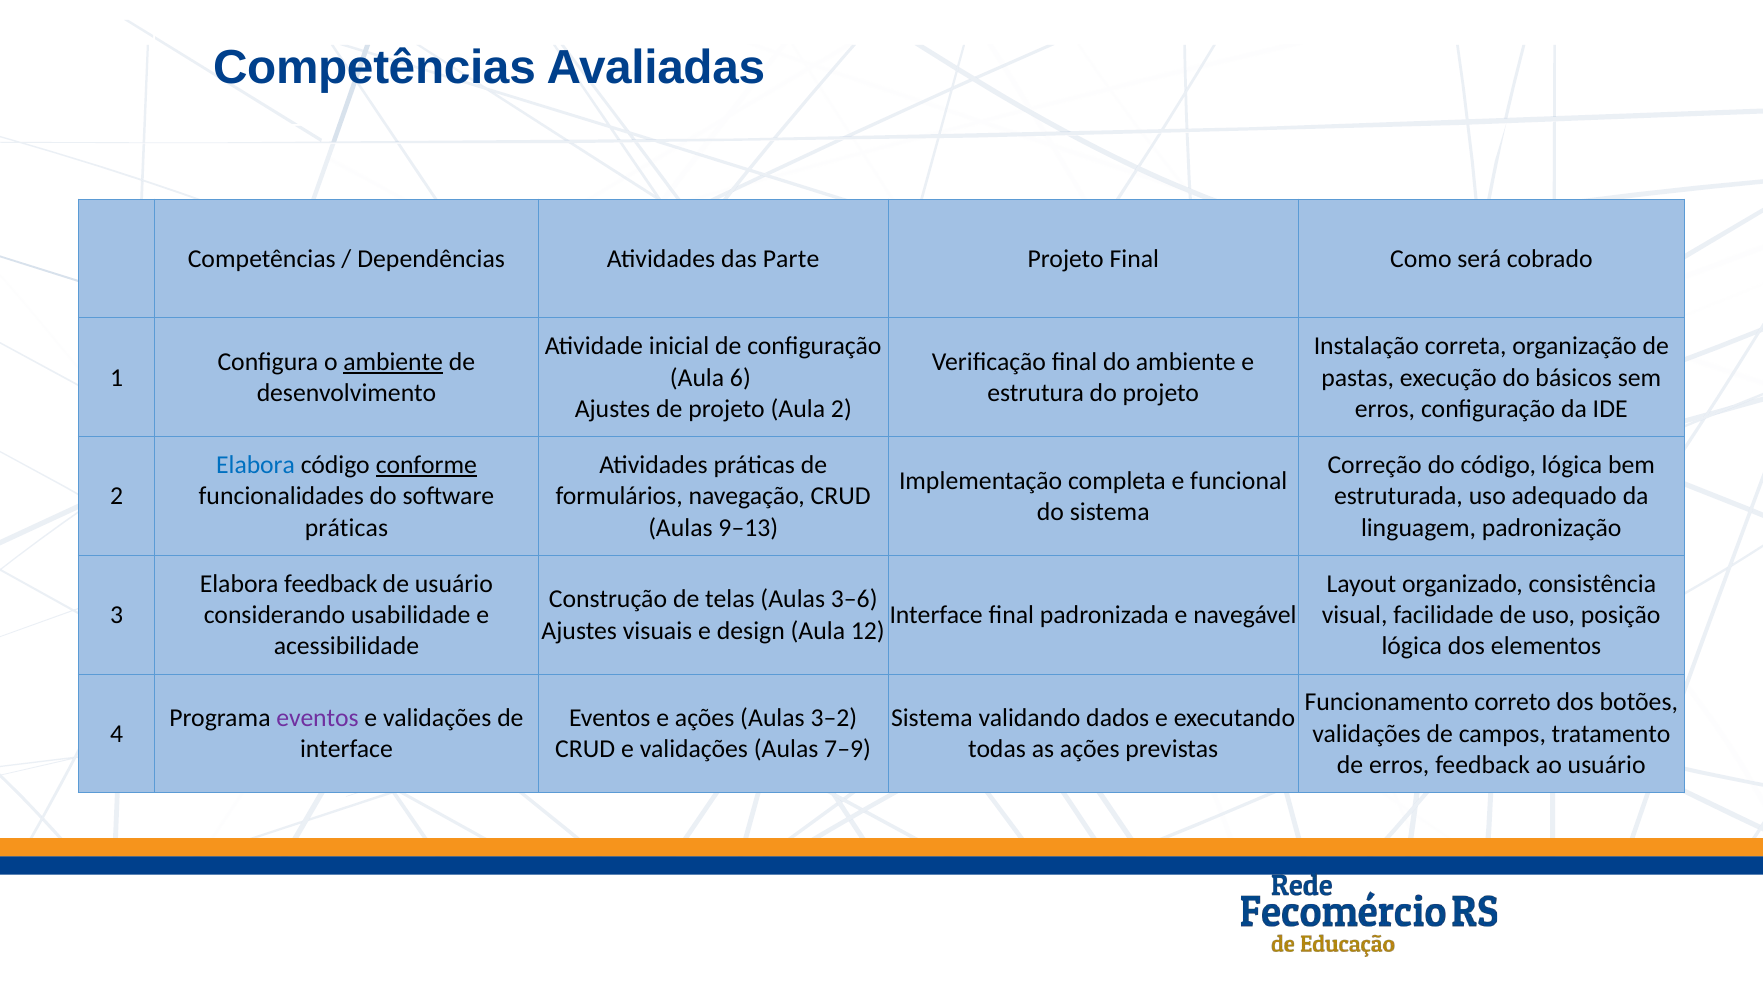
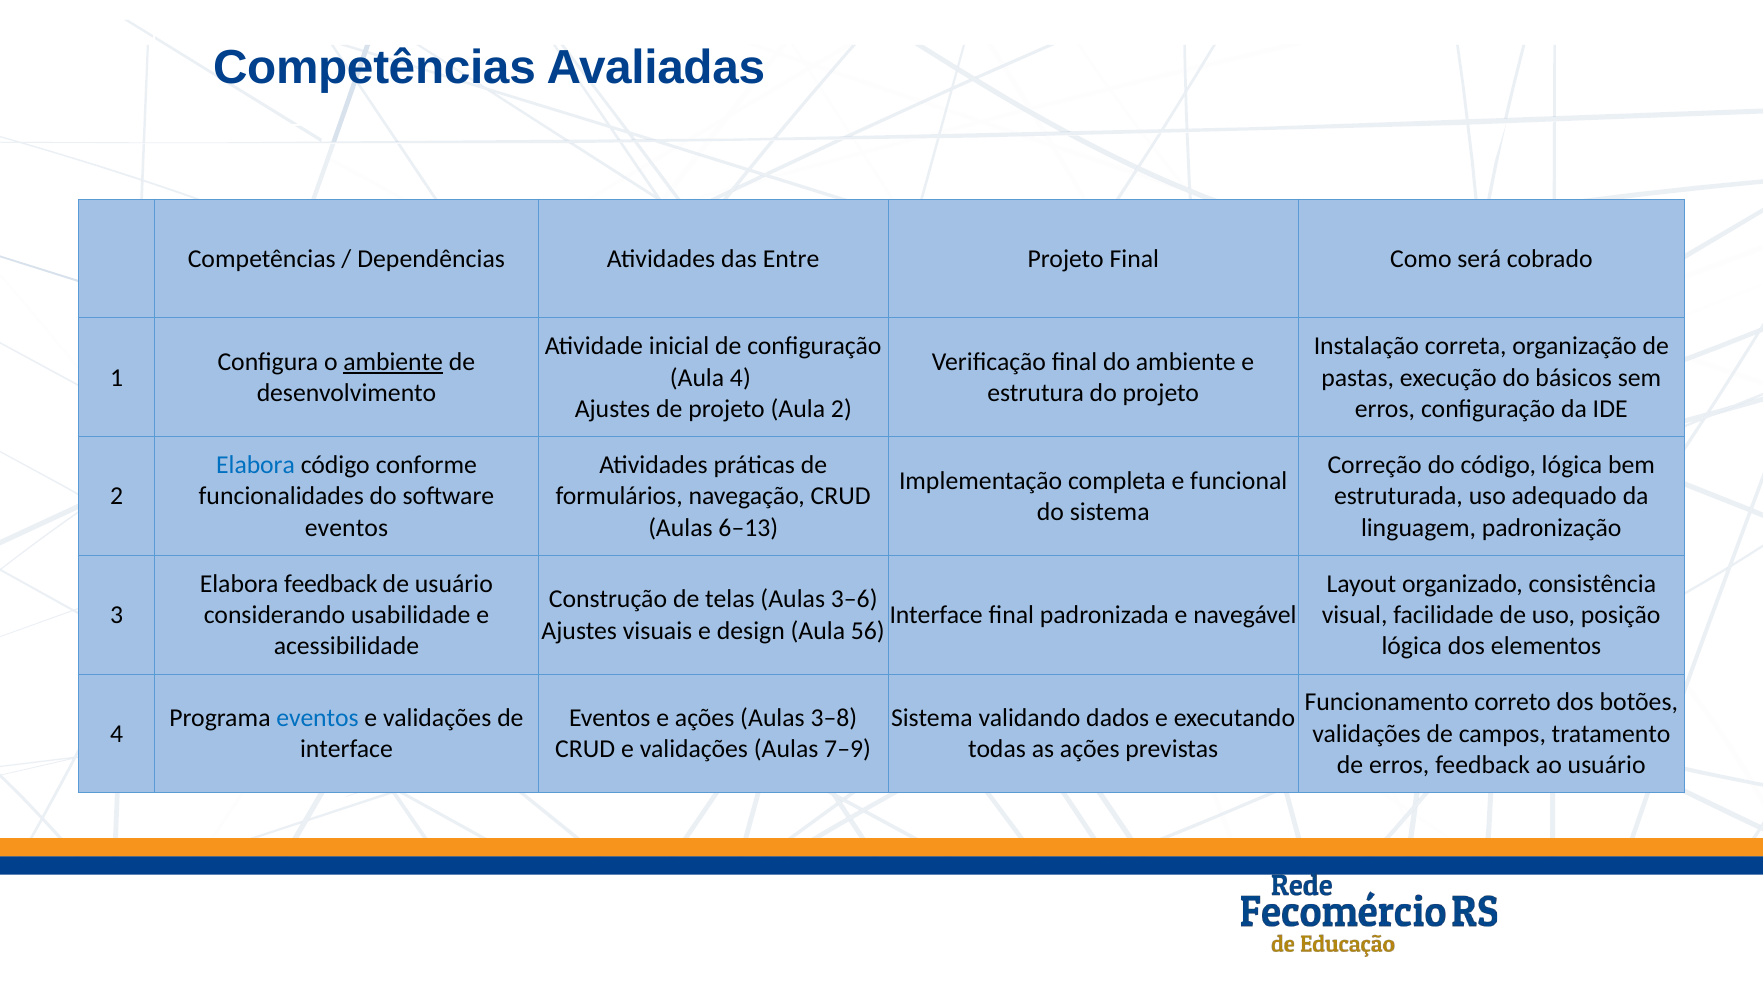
Parte: Parte -> Entre (791, 259)
Aula 6: 6 -> 4 (740, 377)
conforme underline: present -> none (426, 465)
práticas: práticas -> eventos (346, 527)
9–13: 9–13 -> 6–13 (748, 527)
12: 12 -> 56 (868, 630)
eventos colour: purple -> blue (318, 718)
3–2: 3–2 -> 3–8 (834, 718)
